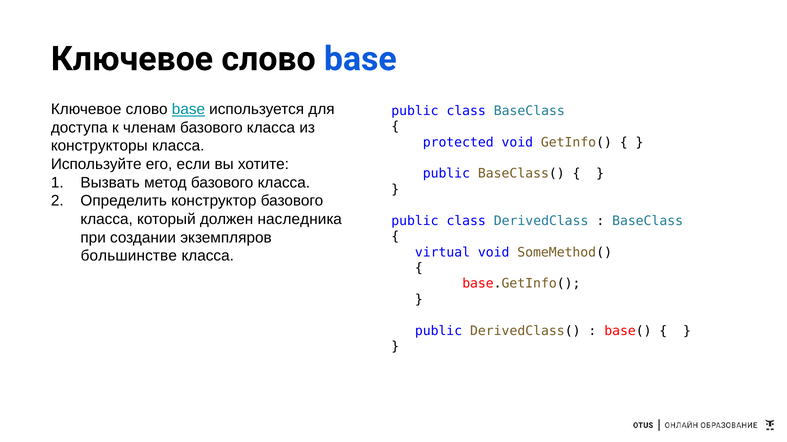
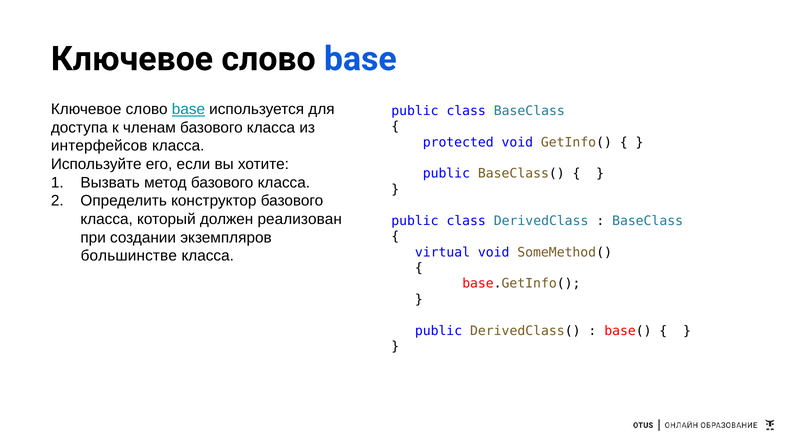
конструкторы: конструкторы -> интерфейсов (99, 146)
наследника: наследника -> реализован (300, 220)
